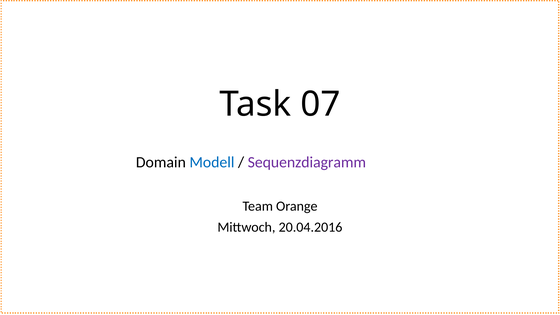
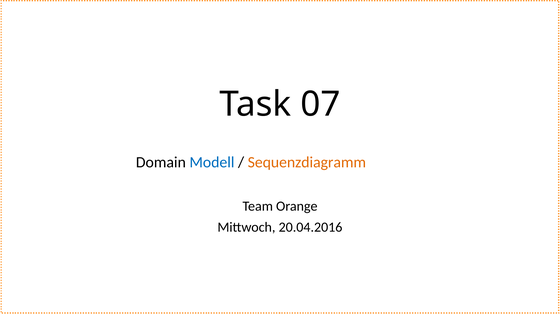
Sequenzdiagramm colour: purple -> orange (307, 162)
